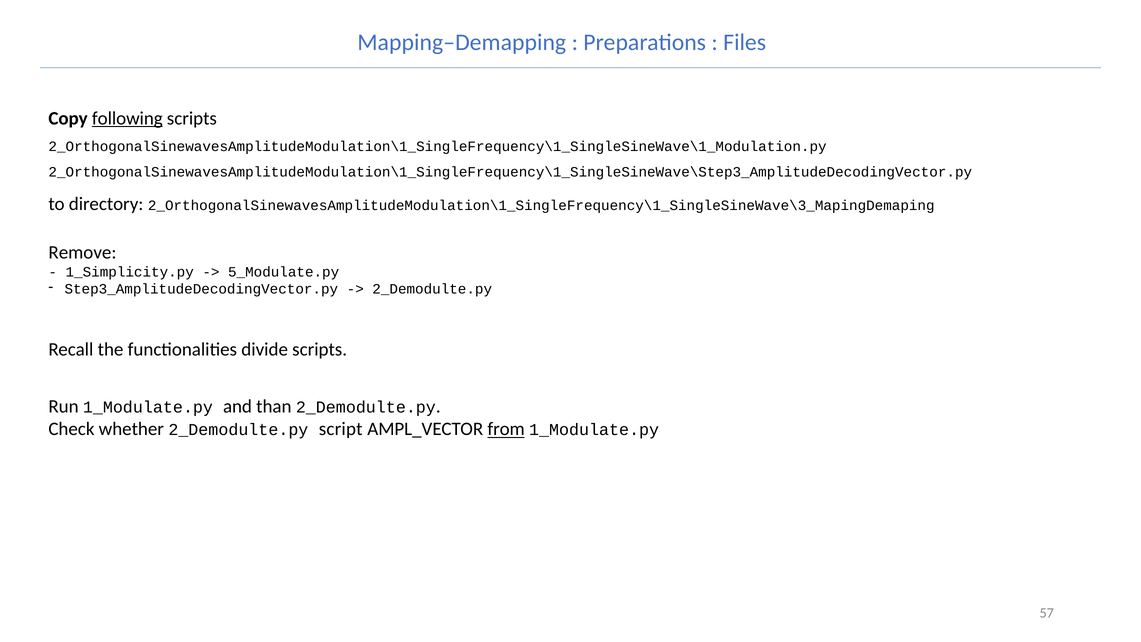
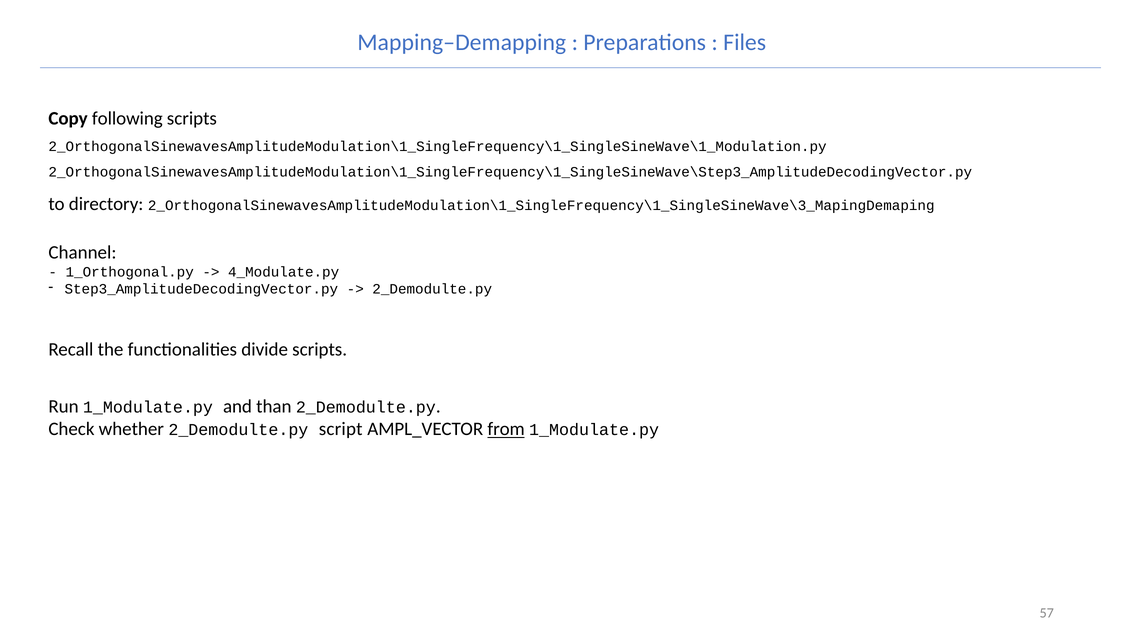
following underline: present -> none (127, 118)
Remove: Remove -> Channel (82, 252)
1_Simplicity.py: 1_Simplicity.py -> 1_Orthogonal.py (130, 272)
5_Modulate.py: 5_Modulate.py -> 4_Modulate.py (284, 272)
